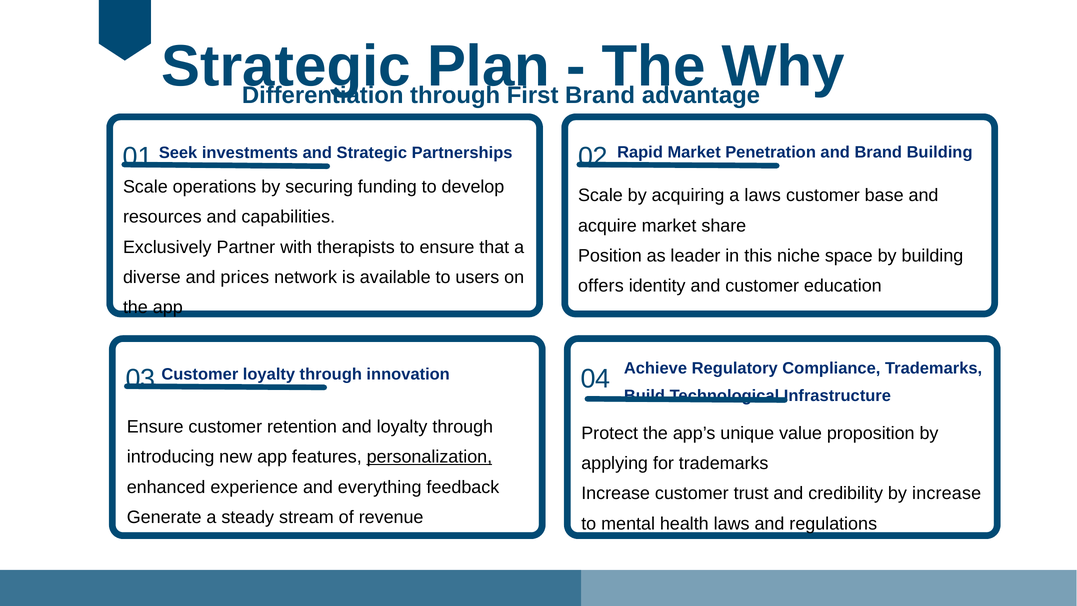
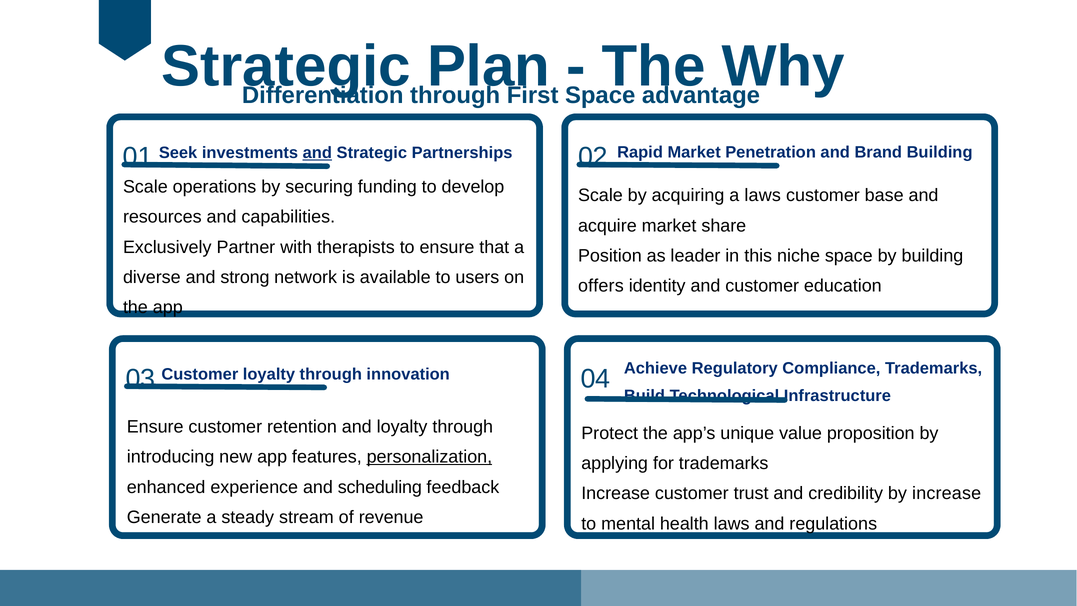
Brand: Brand -> Space (600, 95)
and underline: none -> present (317, 153)
prices: prices -> strong (245, 277)
everything: everything -> scheduling (380, 487)
